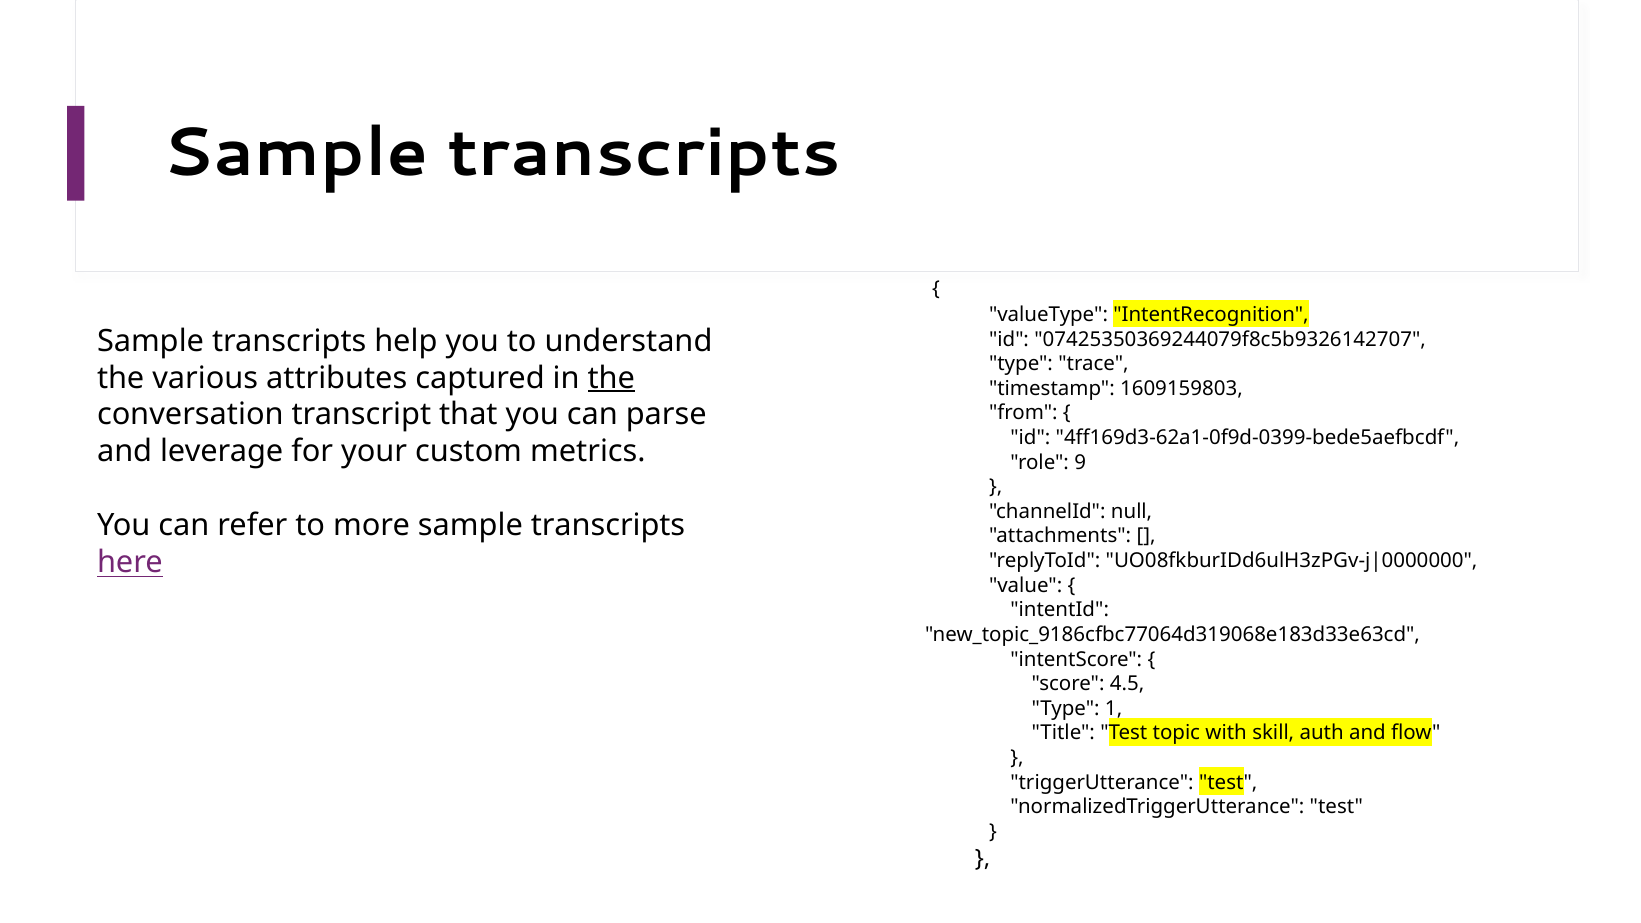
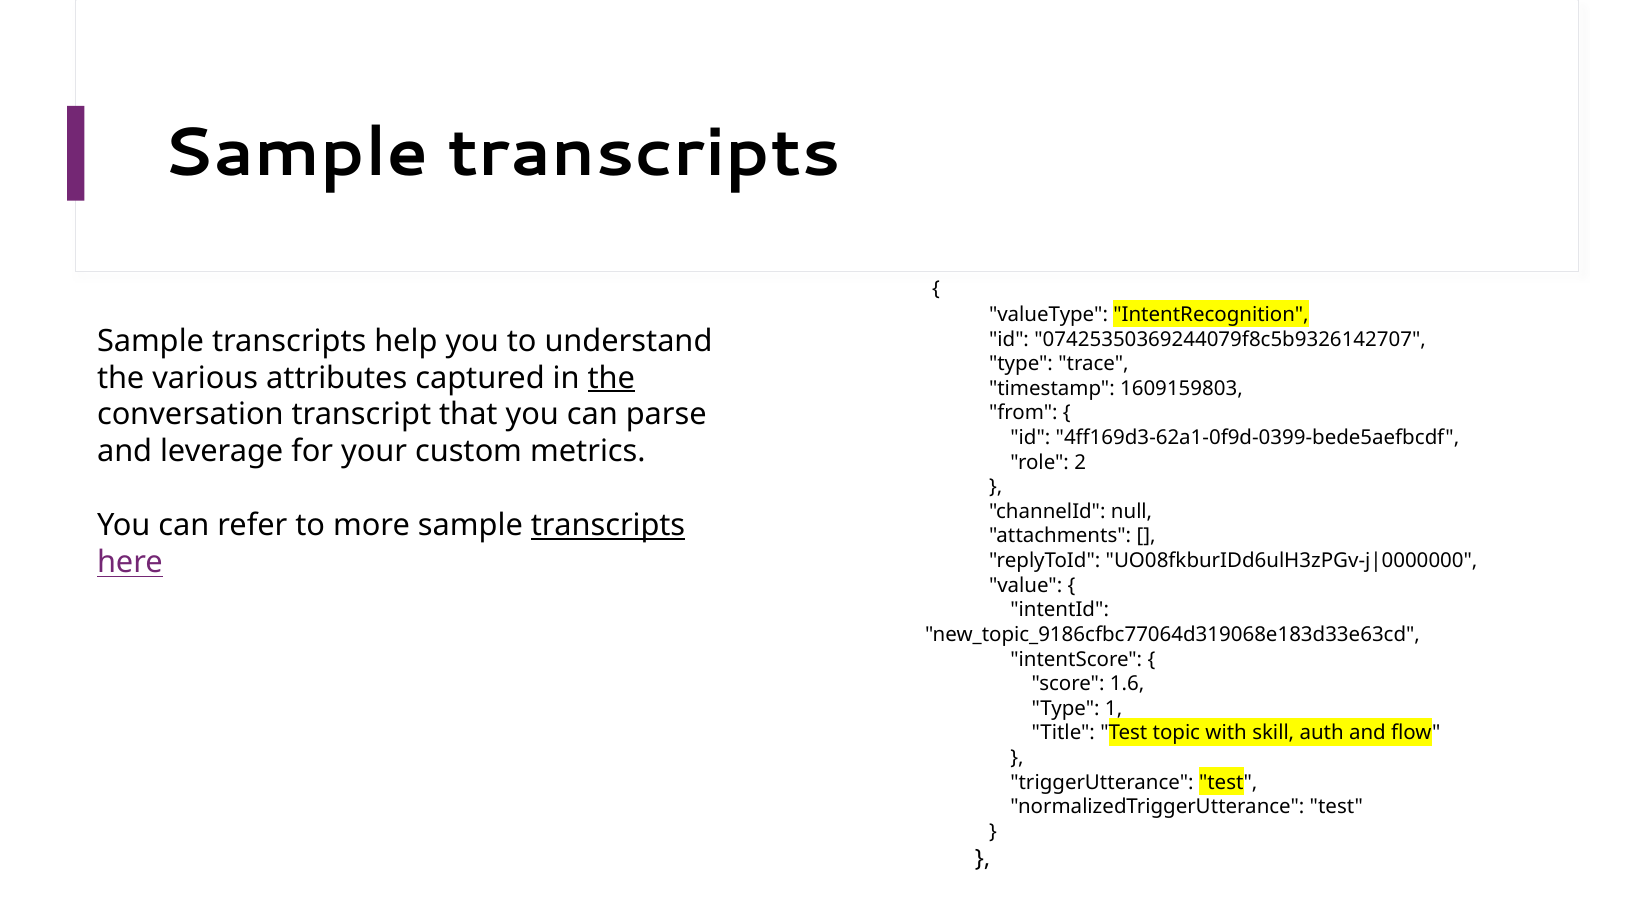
9: 9 -> 2 (1080, 462)
transcripts underline: none -> present (608, 526)
4.5: 4.5 -> 1.6 (1127, 684)
